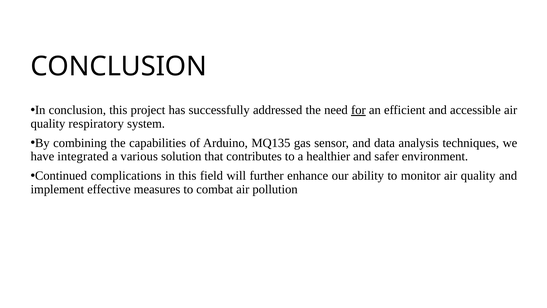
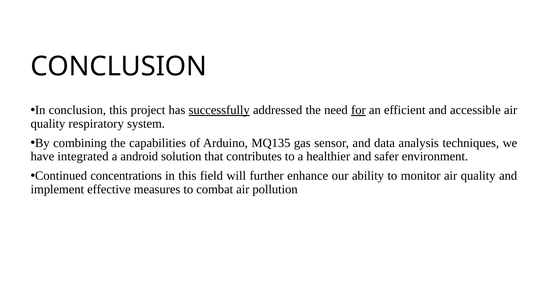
successfully underline: none -> present (219, 110)
various: various -> android (139, 156)
complications: complications -> concentrations (126, 176)
